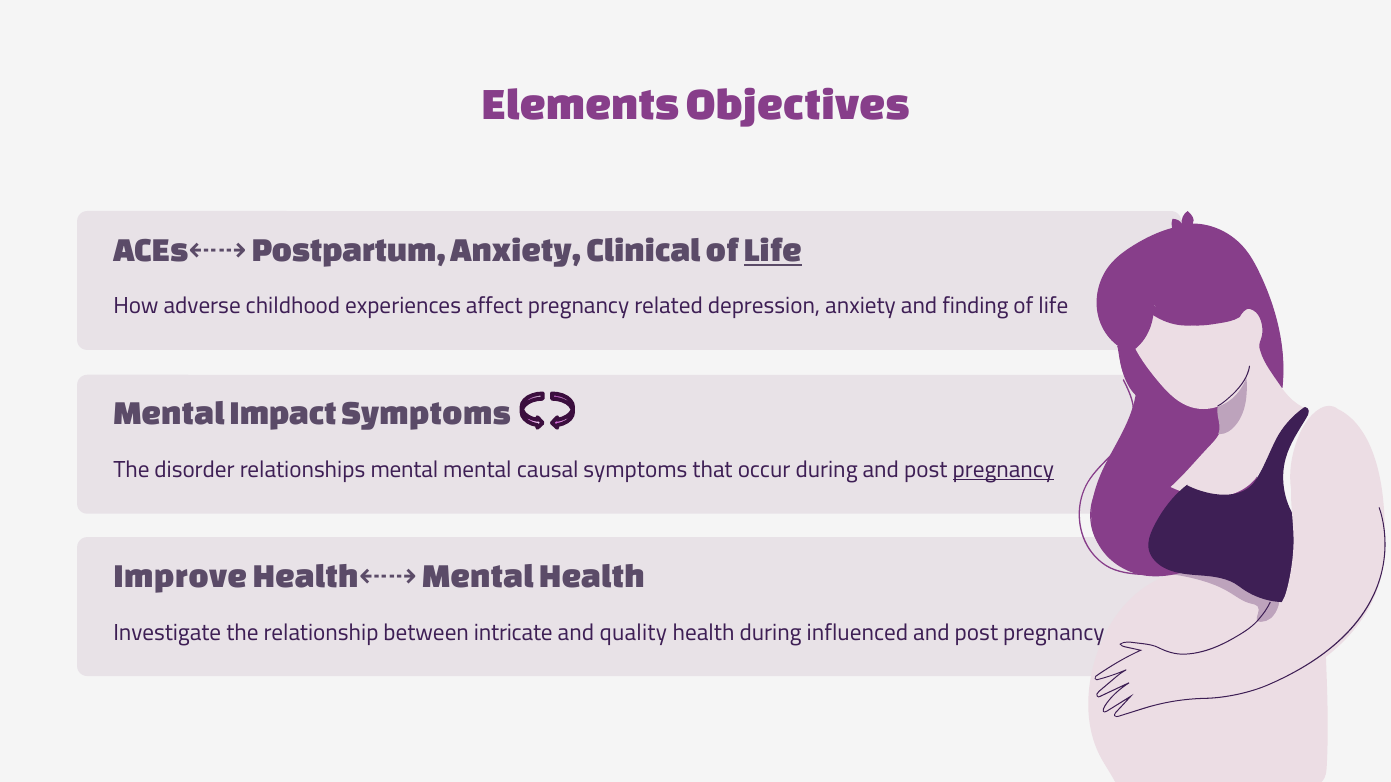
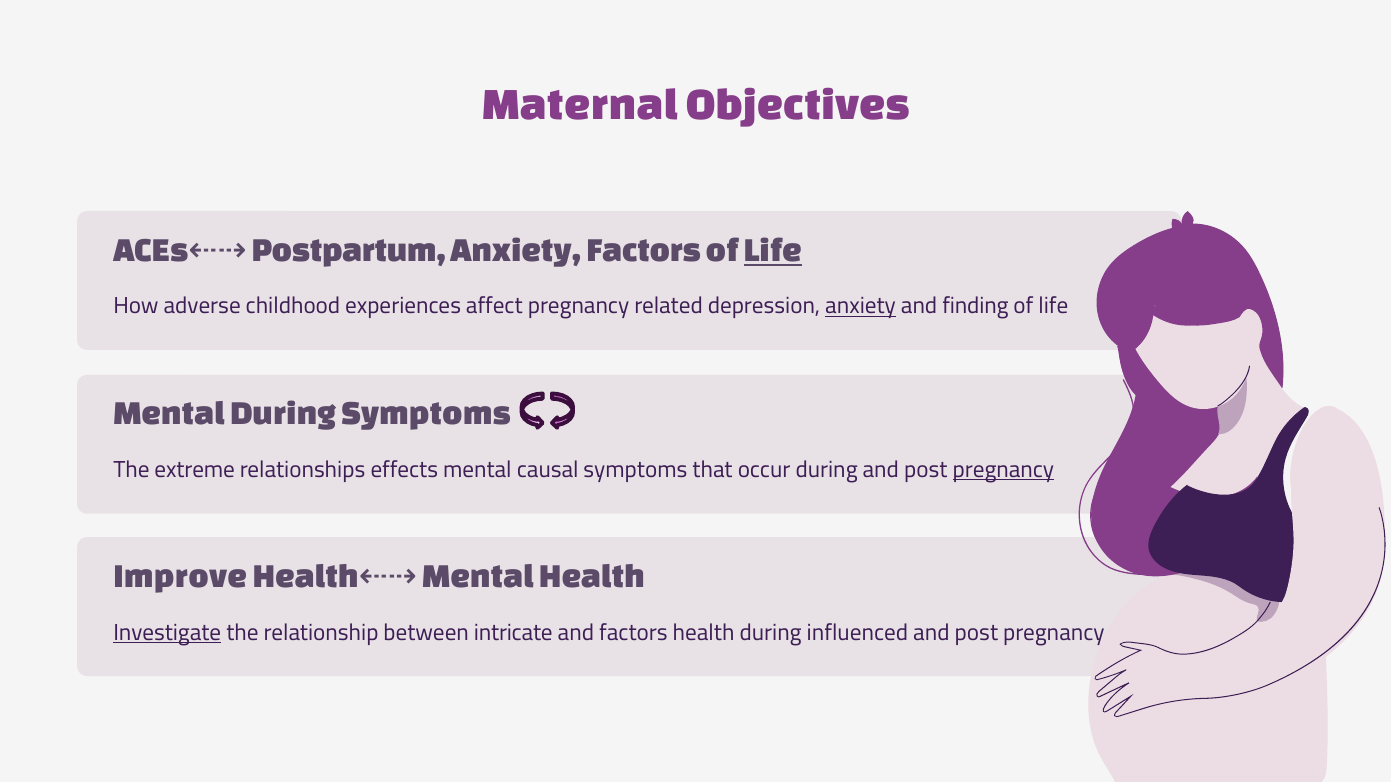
Elements: Elements -> Maternal (580, 104)
Anxiety Clinical: Clinical -> Factors (644, 250)
anxiety underline: none -> present (861, 306)
Mental Impact: Impact -> During (283, 413)
disorder: disorder -> extreme (195, 470)
relationships mental: mental -> effects (404, 470)
Investigate underline: none -> present (167, 633)
and quality: quality -> factors (633, 633)
